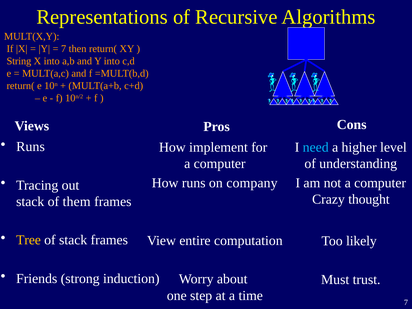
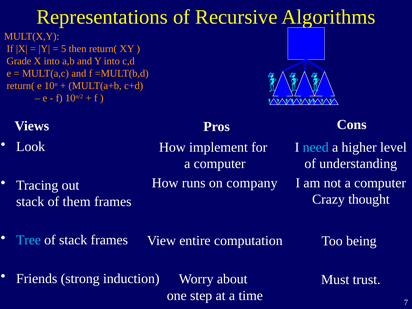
7: 7 -> 5 (64, 49)
String: String -> Grade (19, 61)
Runs: Runs -> Look (31, 147)
Tree colour: yellow -> light blue (29, 240)
likely: likely -> being (361, 241)
